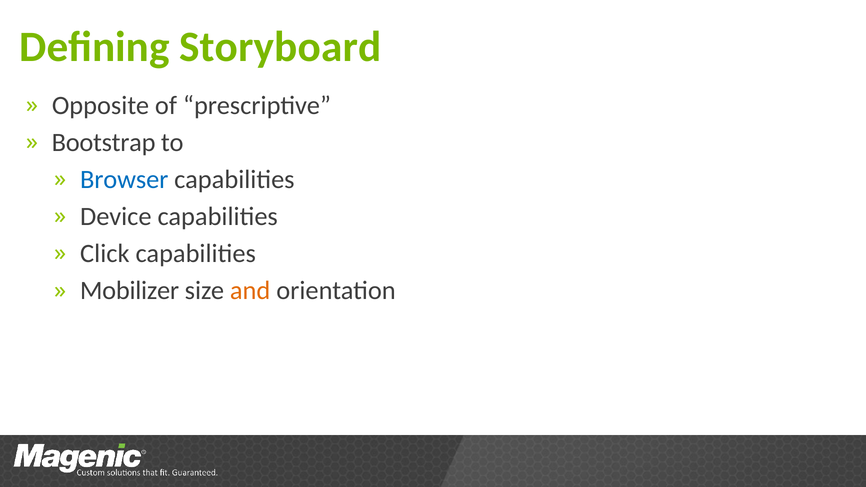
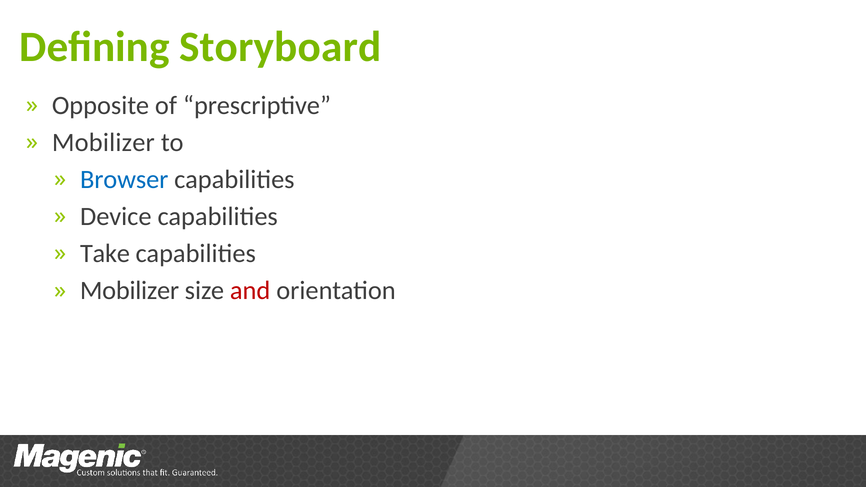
Bootstrap: Bootstrap -> Mobilizer (103, 143)
Click: Click -> Take (105, 254)
and colour: orange -> red (250, 291)
